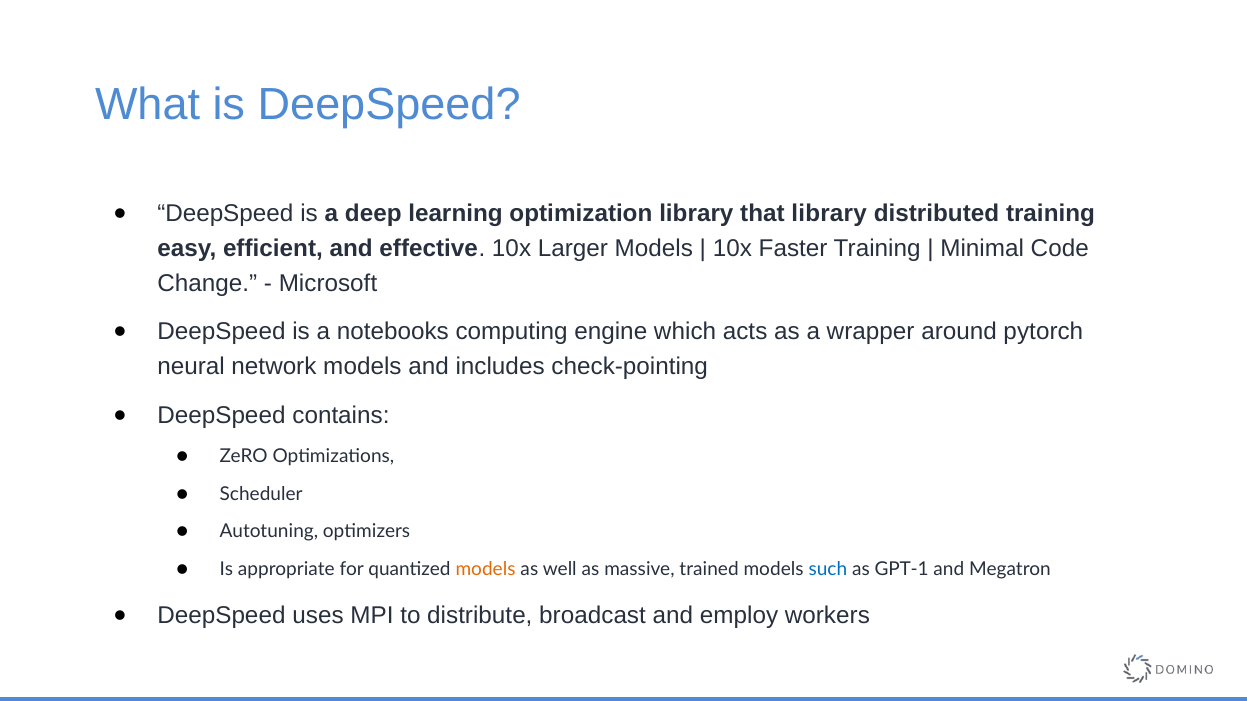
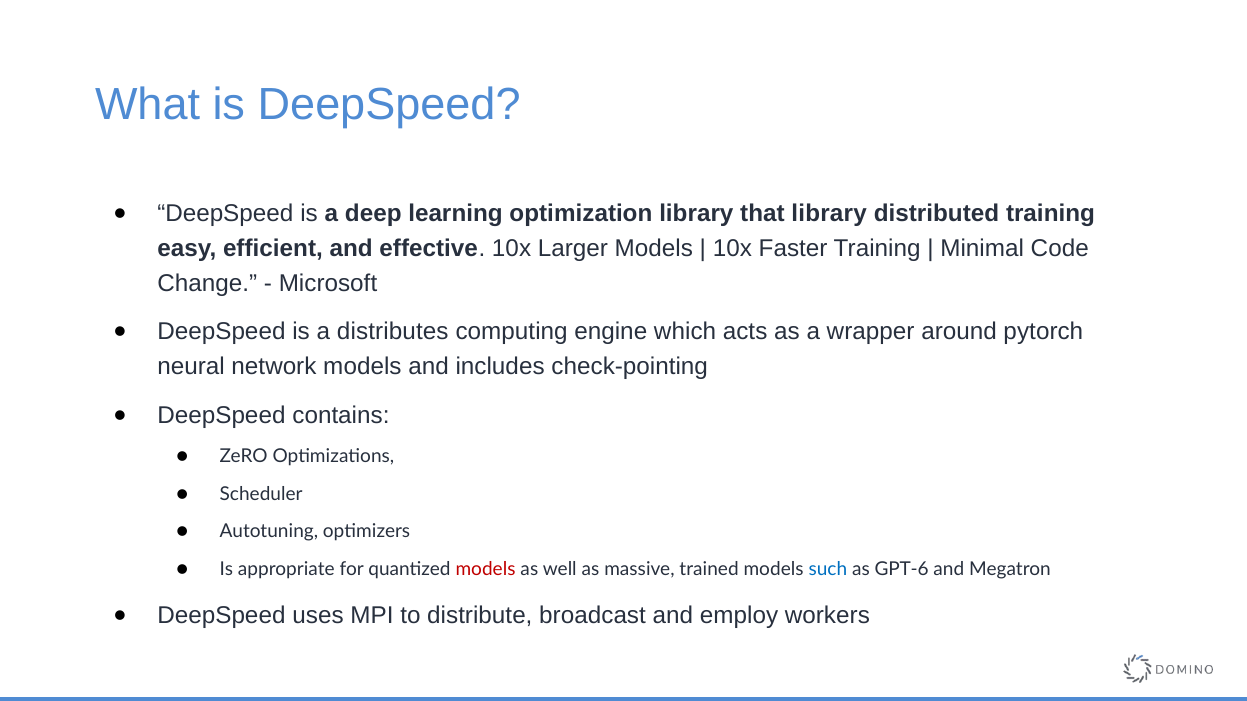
notebooks: notebooks -> distributes (393, 332)
models colour: orange -> red (486, 570)
GPT-1: GPT-1 -> GPT-6 (902, 570)
